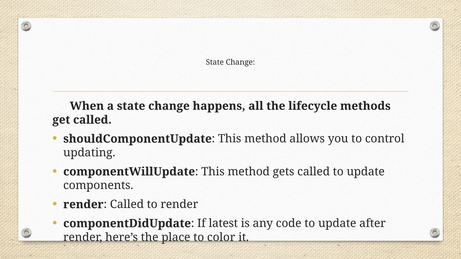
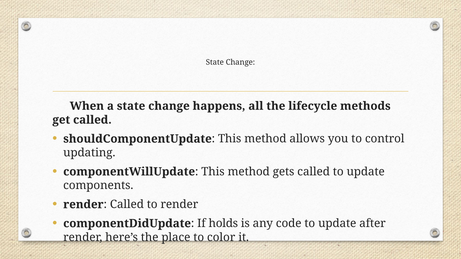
latest: latest -> holds (223, 224)
